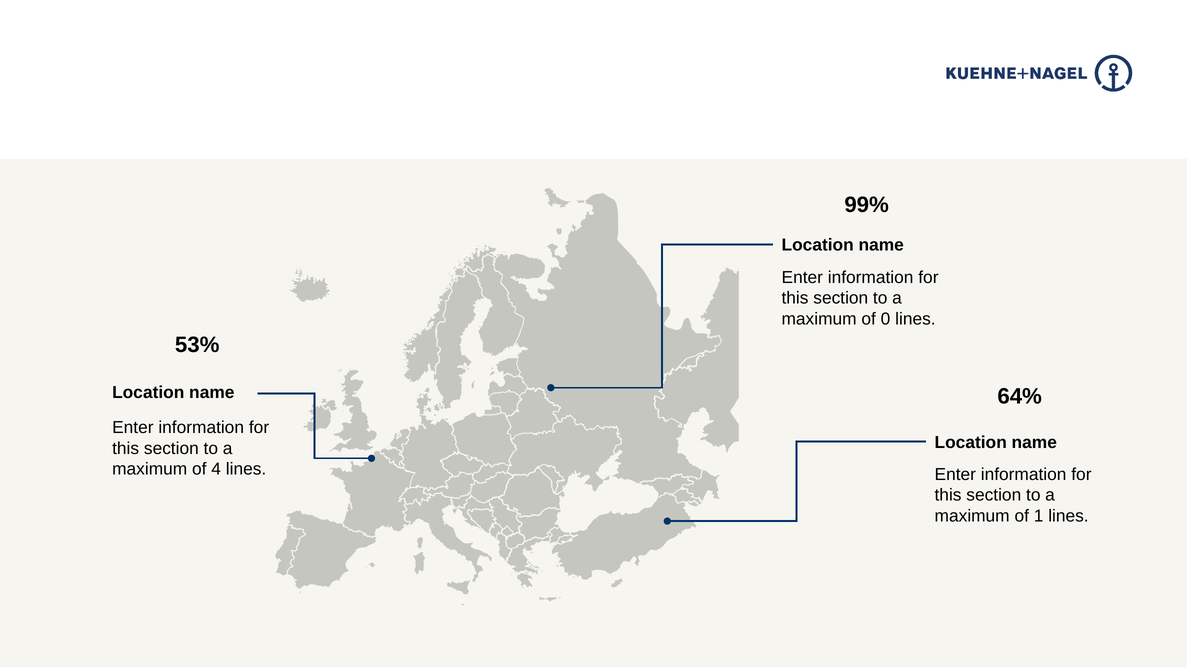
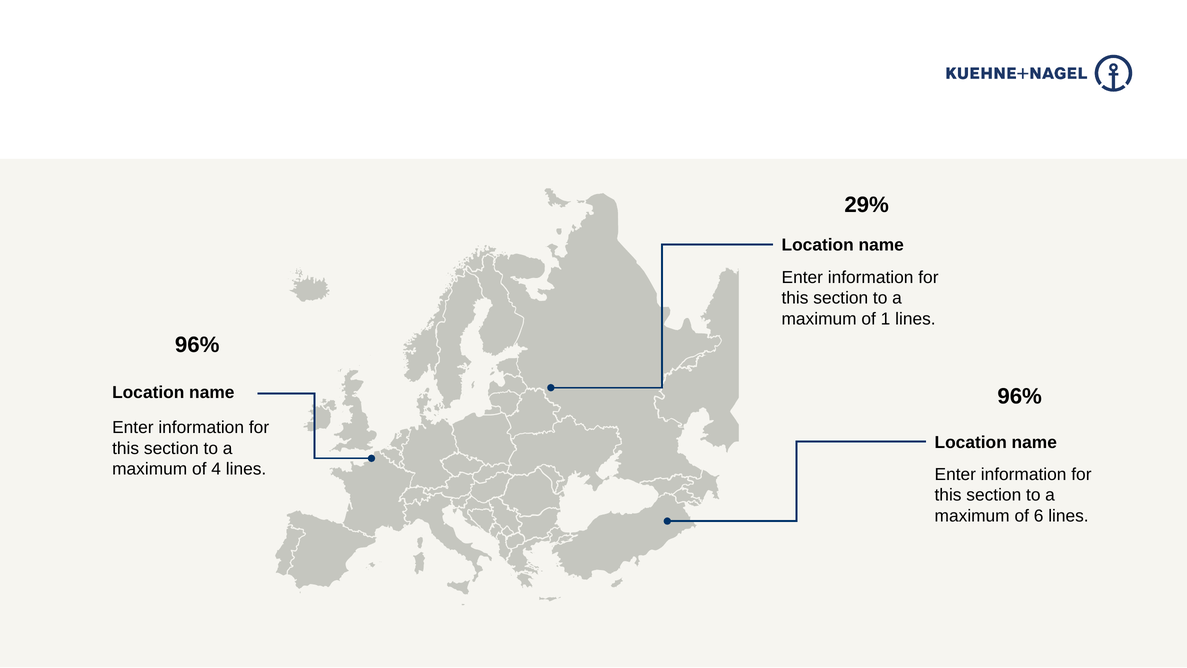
99%: 99% -> 29% (867, 205)
0: 0 -> 1 (886, 319)
53%: 53% -> 96% (197, 345)
64%: 64% -> 96% (1020, 396)
1: 1 -> 6 (1039, 516)
